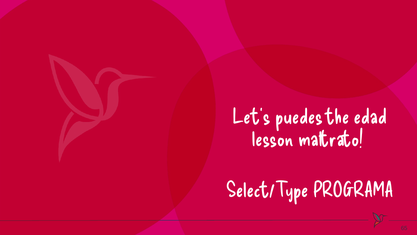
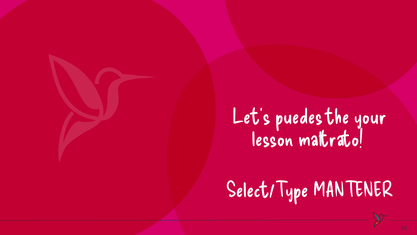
edad: edad -> your (370, 117)
PROGRAMA: PROGRAMA -> MANTENER (353, 190)
